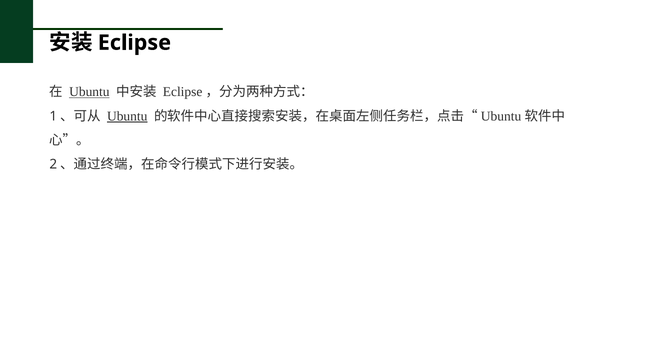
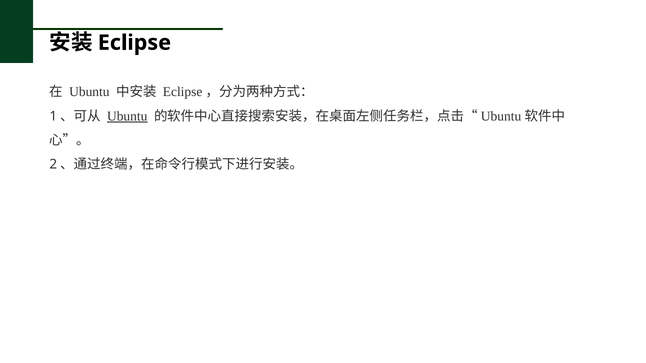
Ubuntu underline: present -> none (89, 92)
